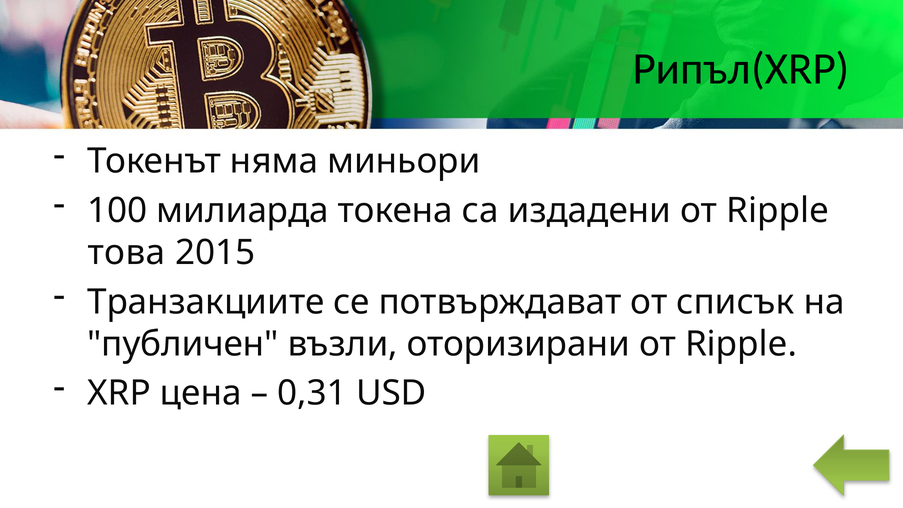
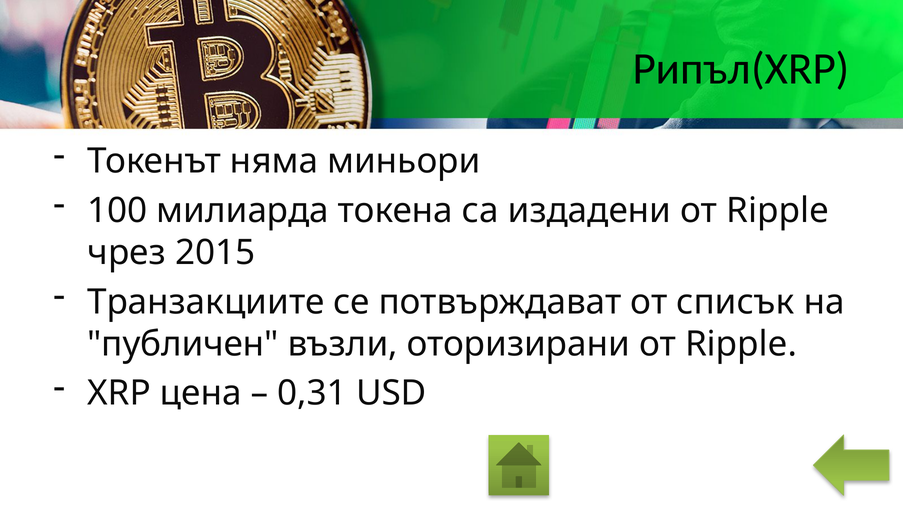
това: това -> чрез (127, 253)
